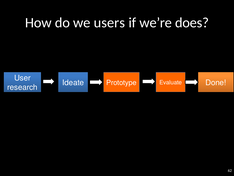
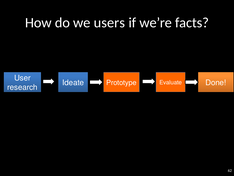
does: does -> facts (192, 23)
